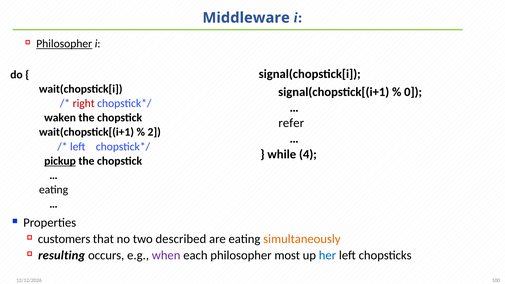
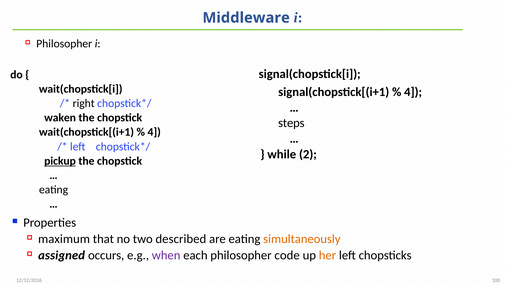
Philosopher underline: present -> none (64, 44)
0: 0 -> 4 (413, 92)
right colour: red -> black (84, 103)
refer: refer -> steps (291, 123)
2: 2 -> 4 (154, 132)
4: 4 -> 2 (308, 154)
customers: customers -> maximum (64, 239)
resulting: resulting -> assigned (62, 255)
most: most -> code (287, 255)
her colour: blue -> orange (327, 255)
